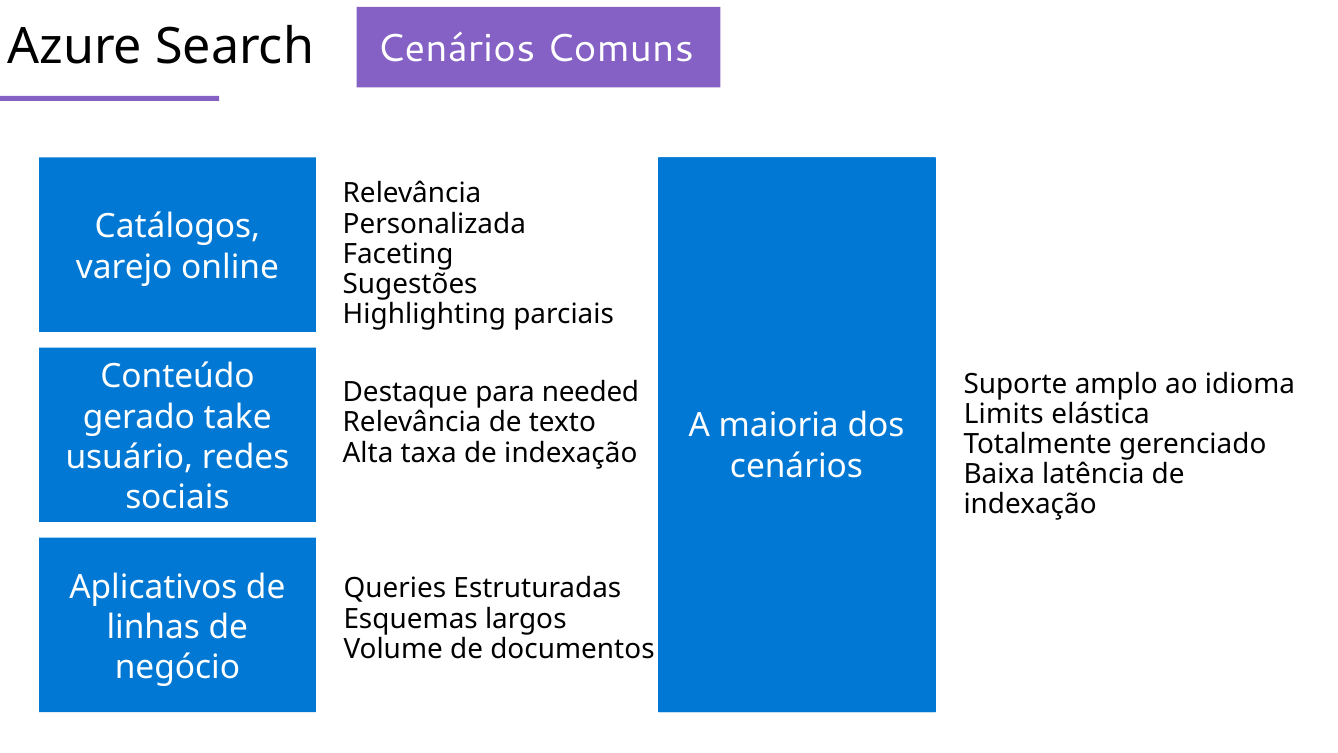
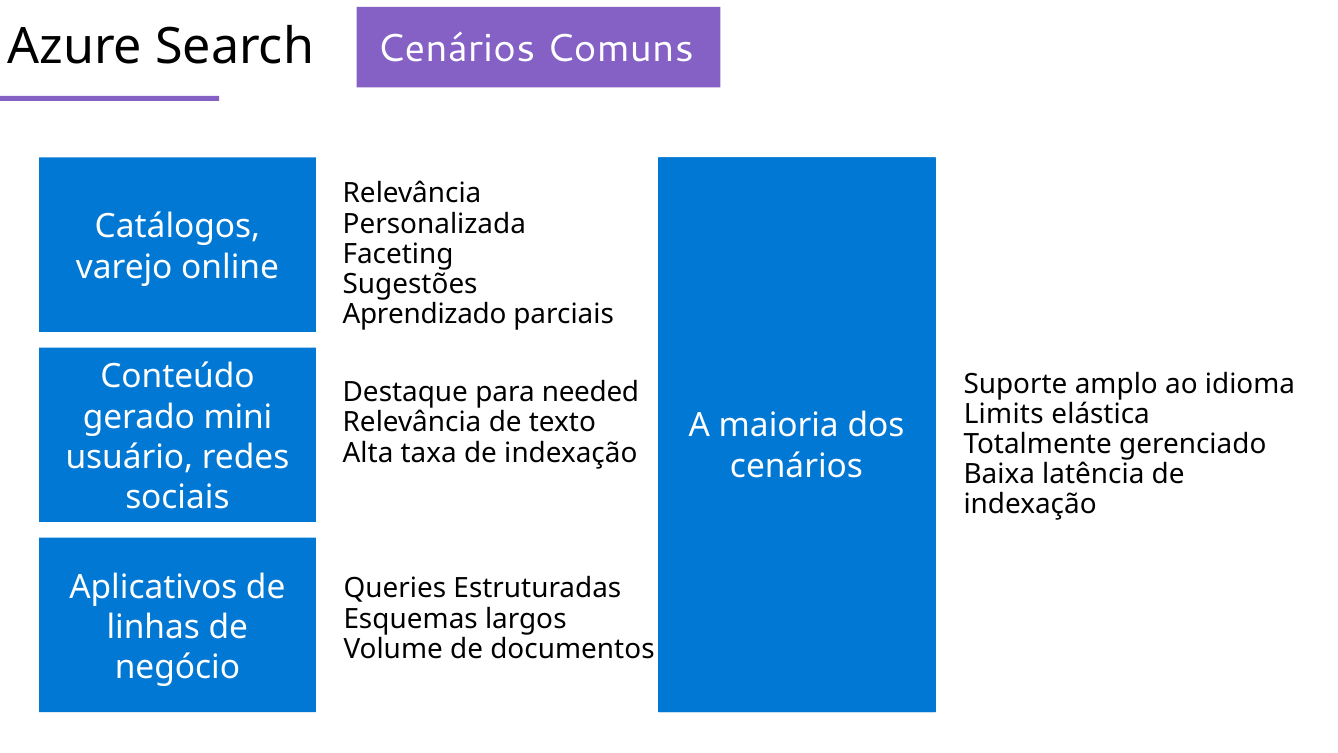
Highlighting: Highlighting -> Aprendizado (424, 314)
take: take -> mini (238, 417)
